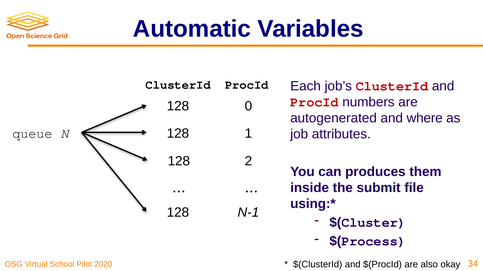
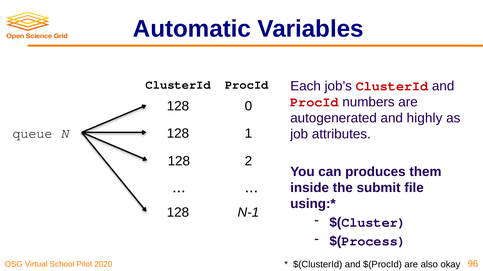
where: where -> highly (425, 118)
34: 34 -> 96 (473, 264)
